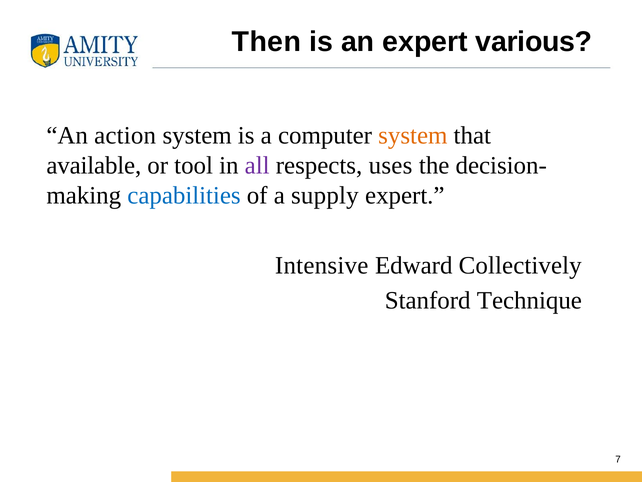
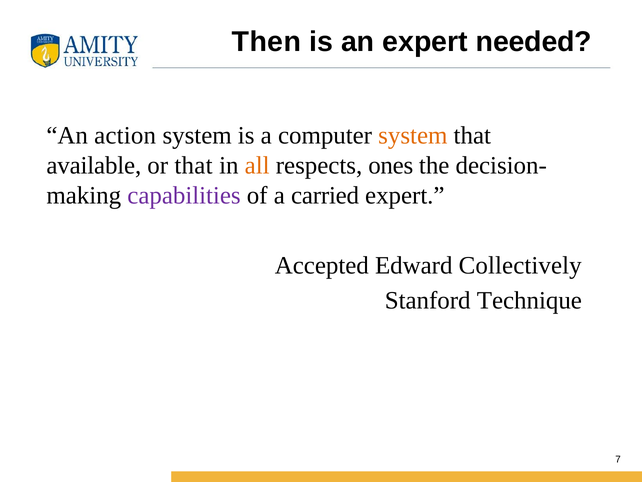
various: various -> needed (534, 42)
or tool: tool -> that (193, 165)
all colour: purple -> orange (257, 165)
uses: uses -> ones (391, 165)
capabilities colour: blue -> purple (184, 195)
supply: supply -> carried (325, 195)
Intensive: Intensive -> Accepted (322, 265)
